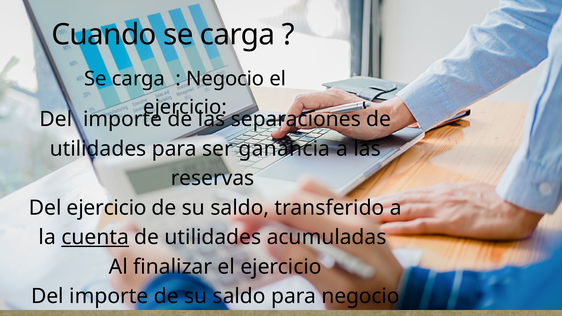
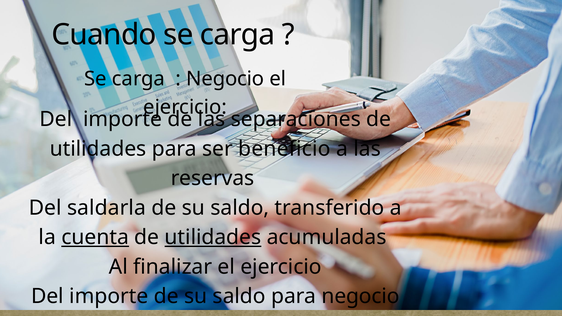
ganancia: ganancia -> beneficio (284, 149)
Del ejercicio: ejercicio -> saldarla (107, 208)
utilidades underline: none -> present (213, 237)
